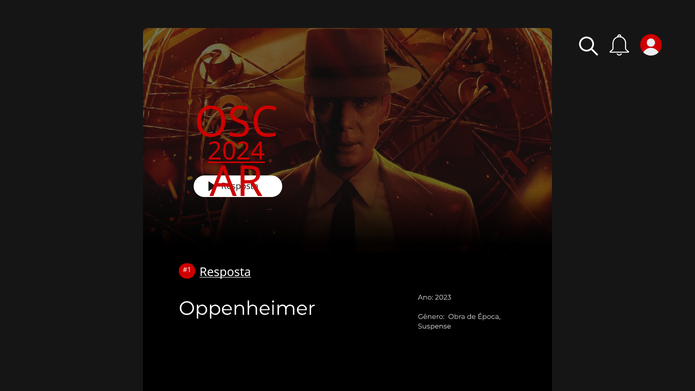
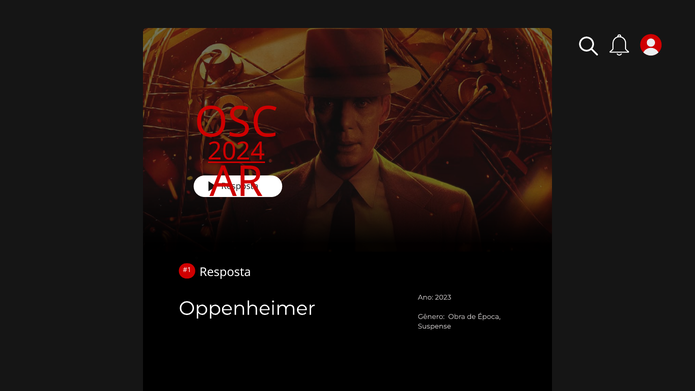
Resposta underline: present -> none (225, 272)
